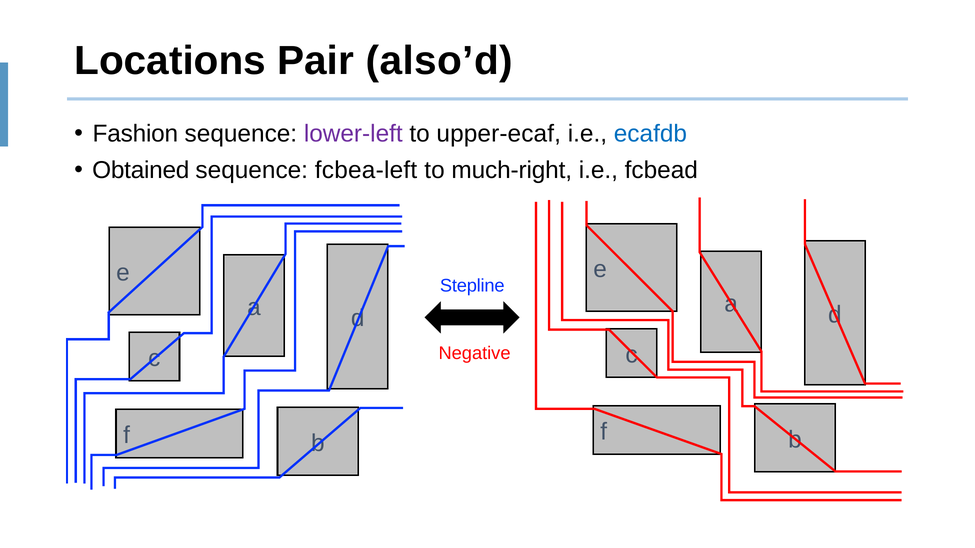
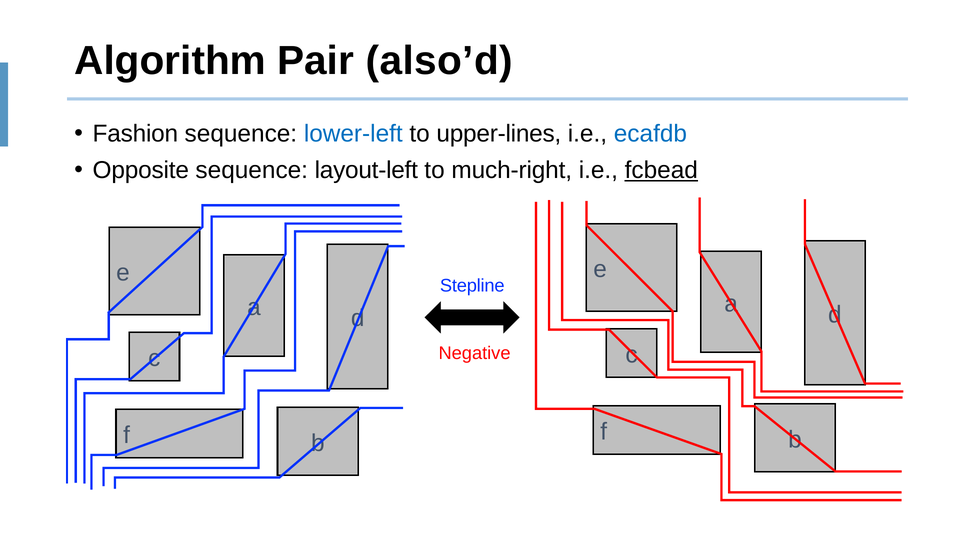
Locations: Locations -> Algorithm (170, 61)
lower-left colour: purple -> blue (353, 134)
upper-ecaf: upper-ecaf -> upper-lines (499, 134)
Obtained: Obtained -> Opposite (141, 170)
fcbea-left: fcbea-left -> layout-left (366, 170)
fcbead underline: none -> present (661, 170)
